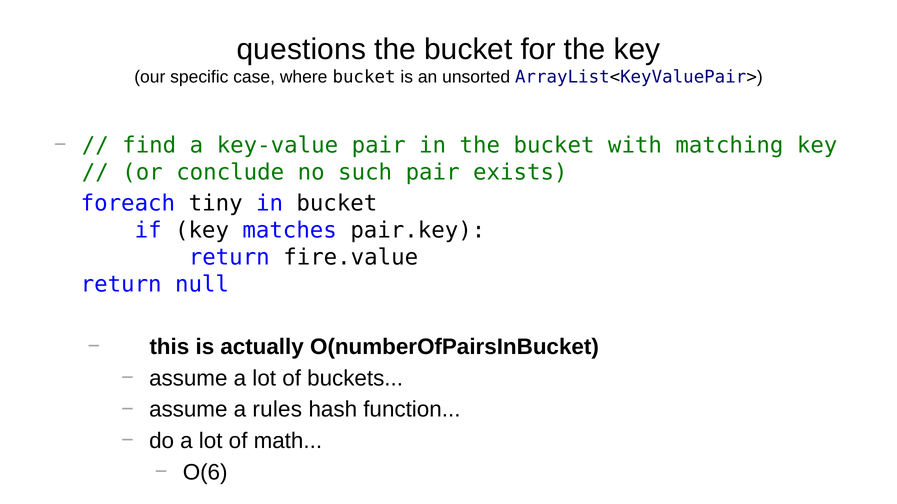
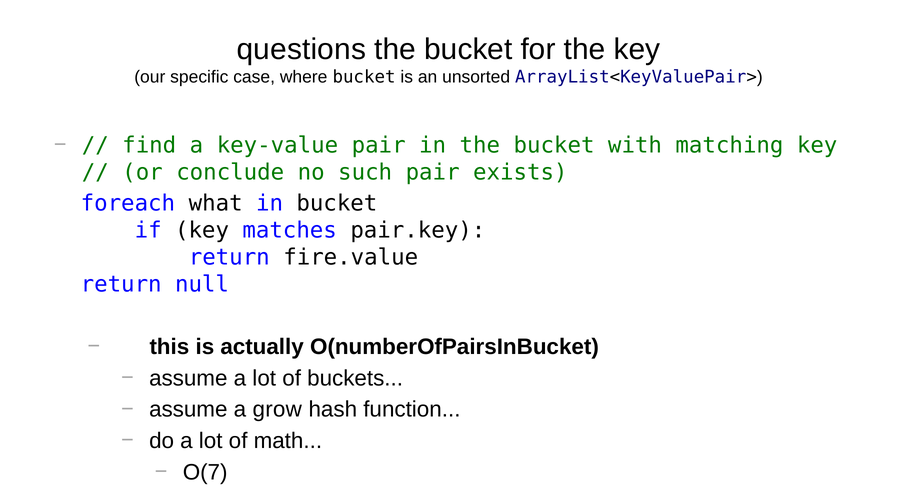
tiny: tiny -> what (216, 204)
rules: rules -> grow (277, 410)
O(6: O(6 -> O(7 (205, 473)
